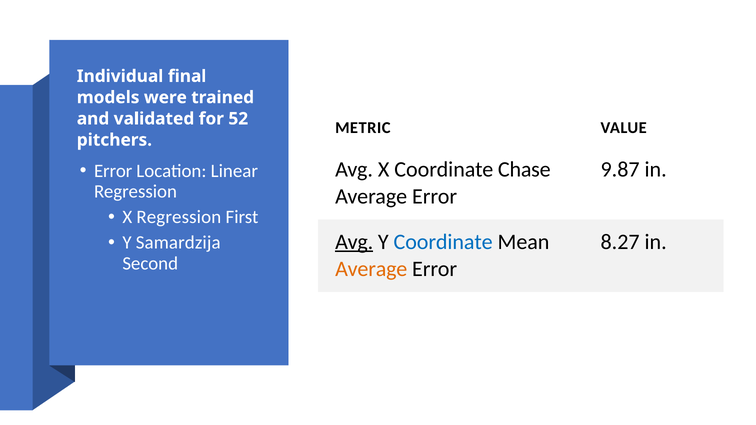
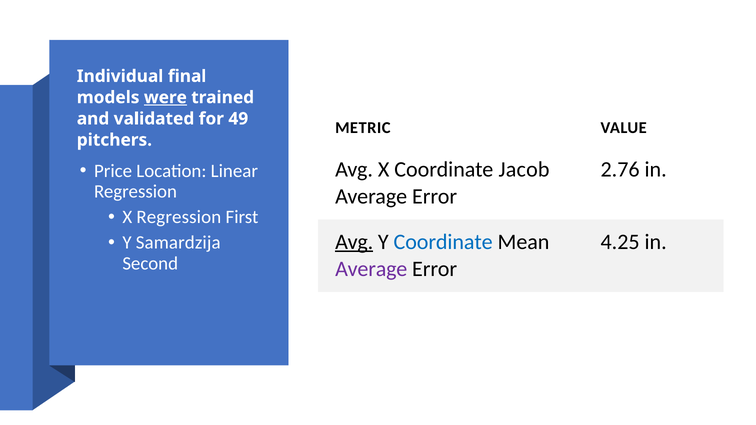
were underline: none -> present (165, 98)
52: 52 -> 49 (238, 119)
Chase: Chase -> Jacob (524, 170)
9.87: 9.87 -> 2.76 (620, 170)
Error: Error -> Price (113, 171)
8.27: 8.27 -> 4.25 (620, 242)
Average colour: orange -> purple (371, 269)
